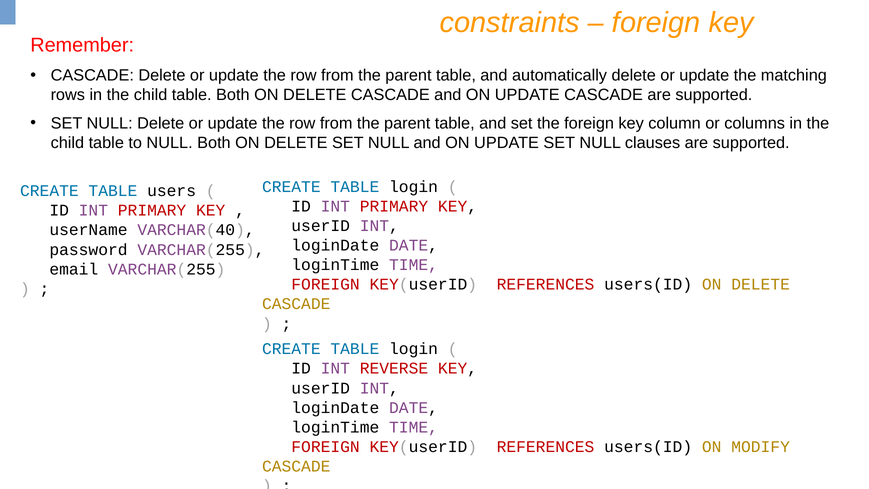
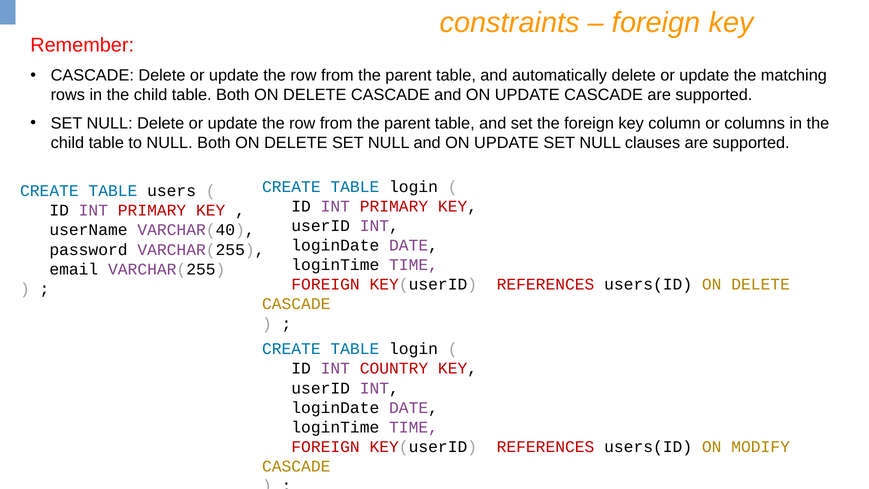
REVERSE: REVERSE -> COUNTRY (394, 368)
